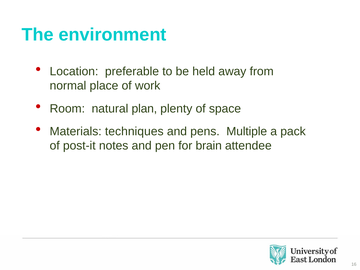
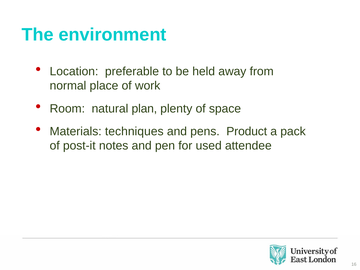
Multiple: Multiple -> Product (247, 131)
brain: brain -> used (209, 146)
